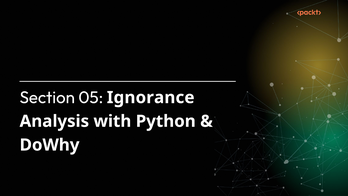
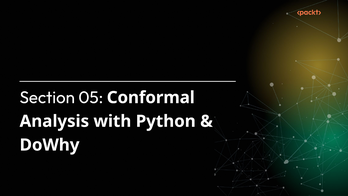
Ignorance: Ignorance -> Conformal (151, 97)
